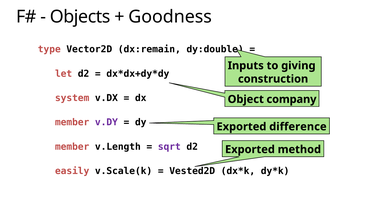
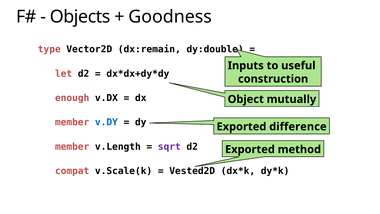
giving: giving -> useful (298, 66)
system: system -> enough (72, 98)
company: company -> mutually (291, 99)
v.DY colour: purple -> blue (106, 122)
easily: easily -> compat (72, 171)
